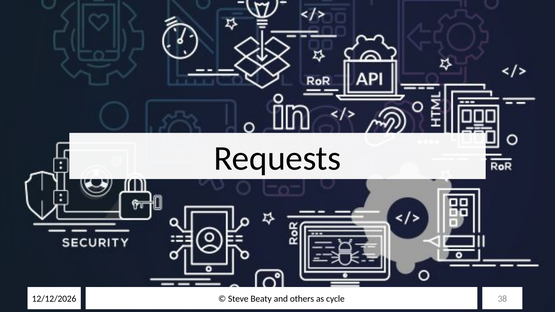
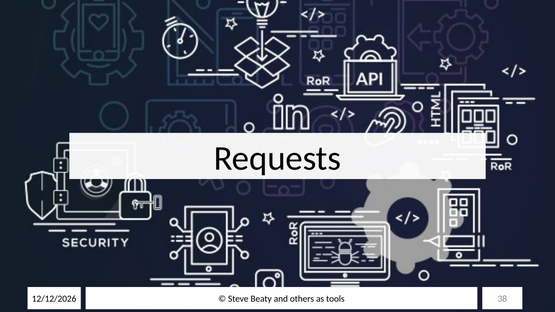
cycle: cycle -> tools (335, 299)
